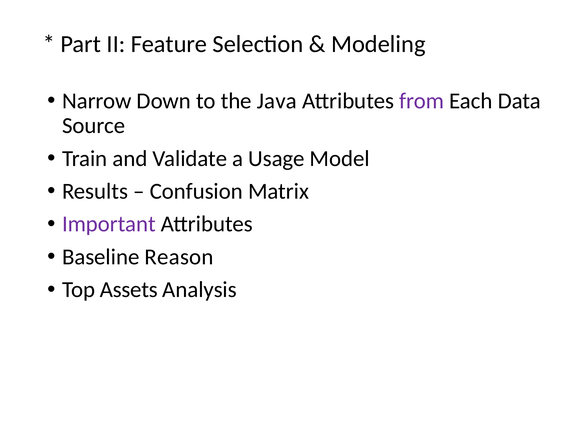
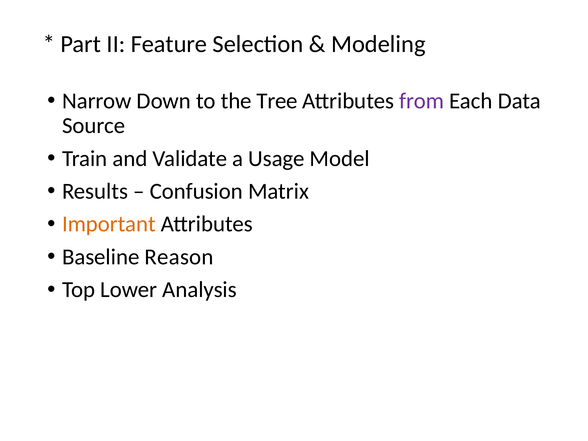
Java: Java -> Tree (277, 101)
Important colour: purple -> orange (109, 224)
Assets: Assets -> Lower (129, 290)
